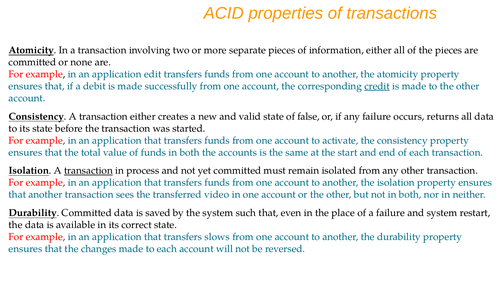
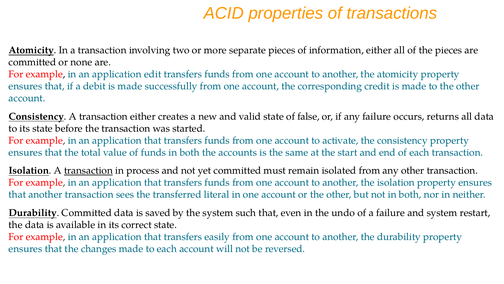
credit underline: present -> none (377, 86)
video: video -> literal (217, 194)
place: place -> undo (343, 213)
slows: slows -> easily (217, 237)
